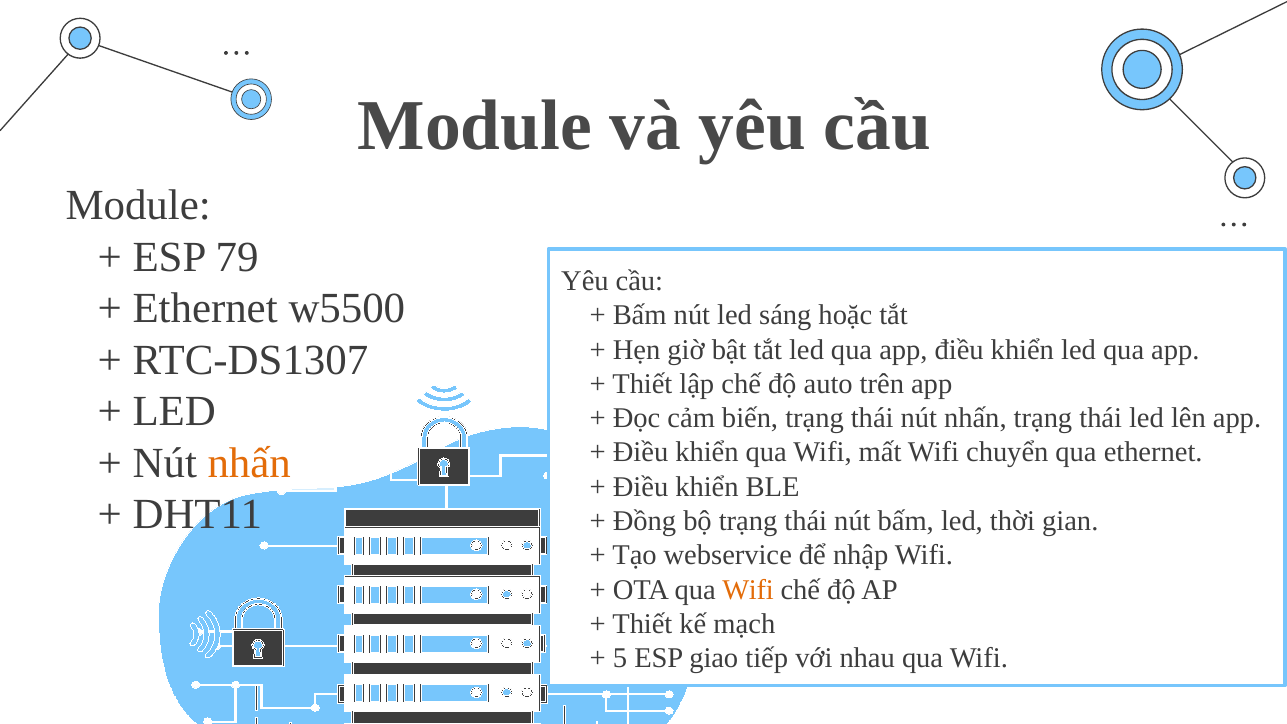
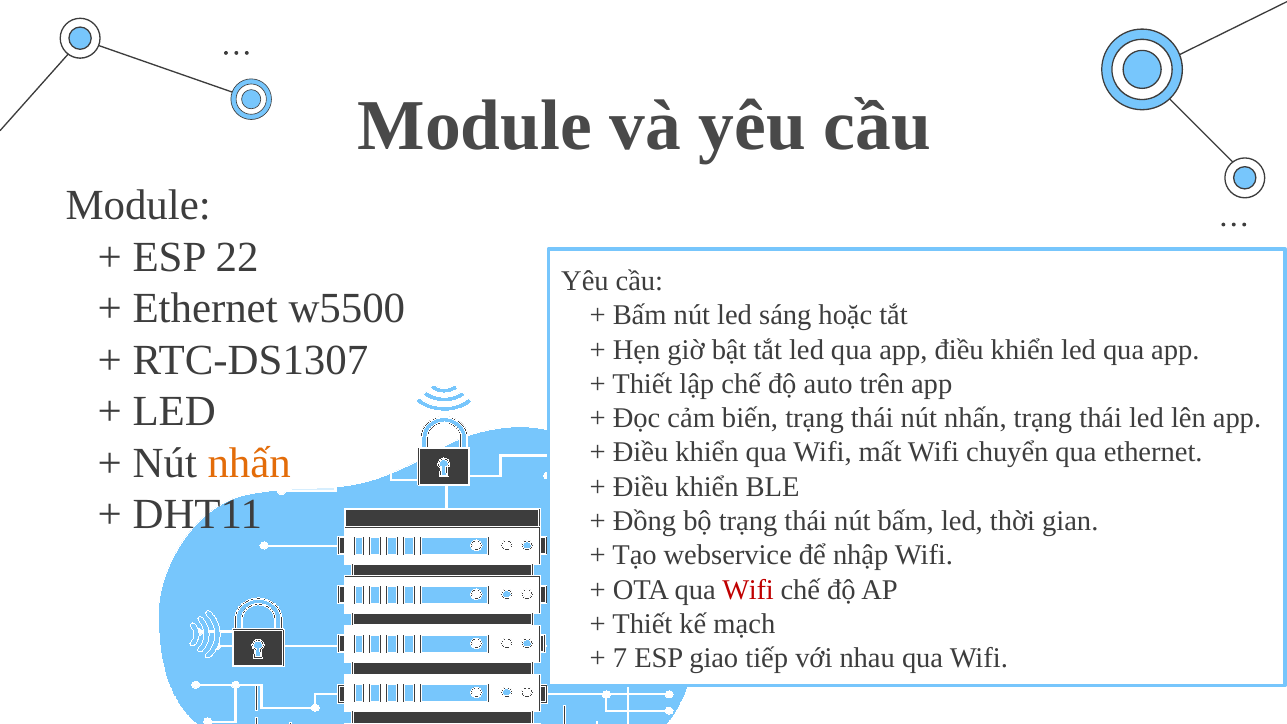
79: 79 -> 22 (237, 257)
Wifi colour: orange -> red (748, 590)
5: 5 -> 7 (620, 658)
